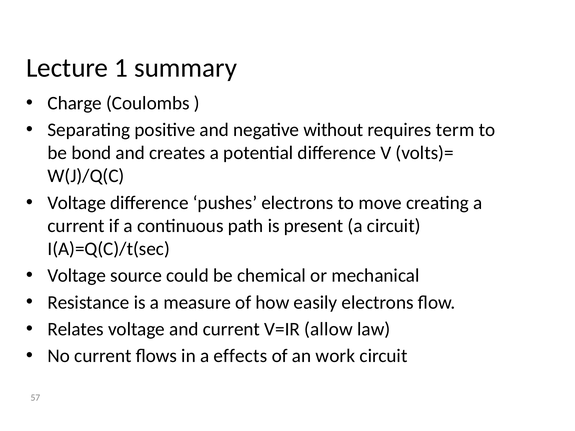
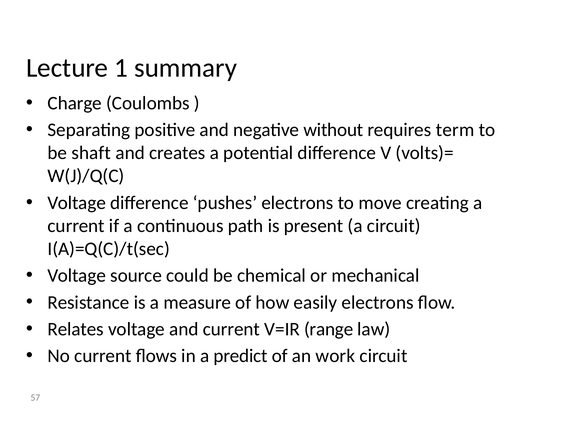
bond: bond -> shaft (91, 153)
allow: allow -> range (329, 329)
effects: effects -> predict (241, 356)
